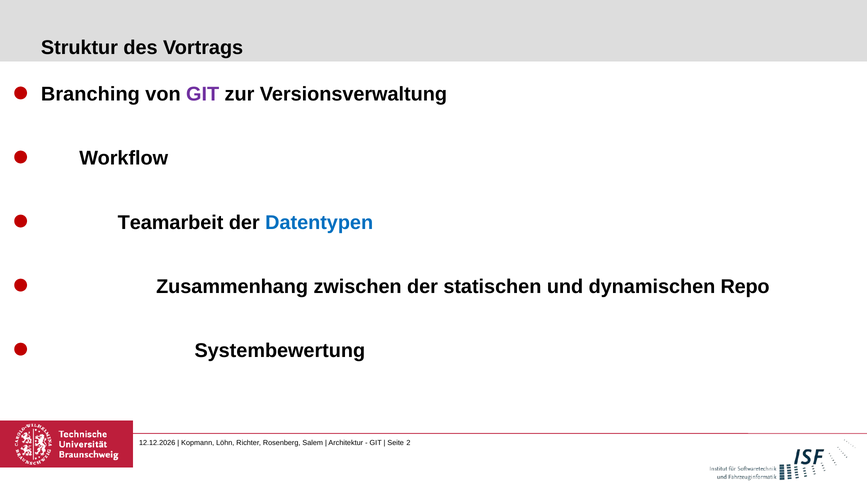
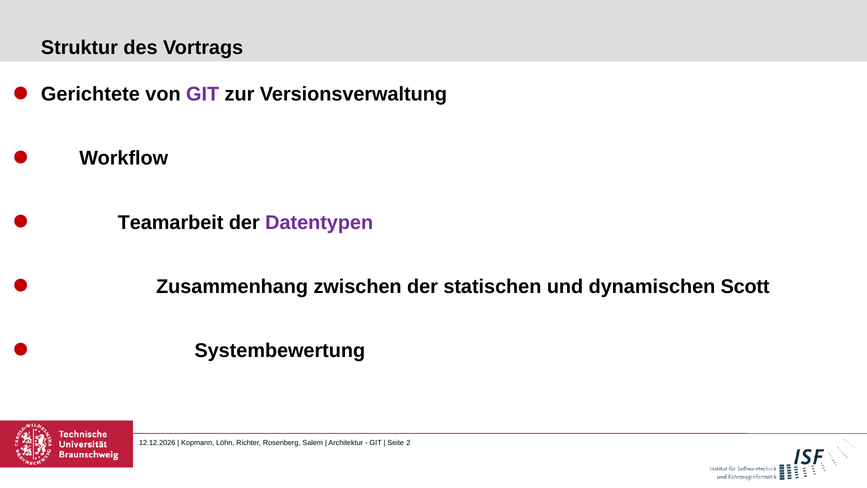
Branching: Branching -> Gerichtete (90, 94)
Datentypen colour: blue -> purple (319, 222)
Repo: Repo -> Scott (745, 286)
